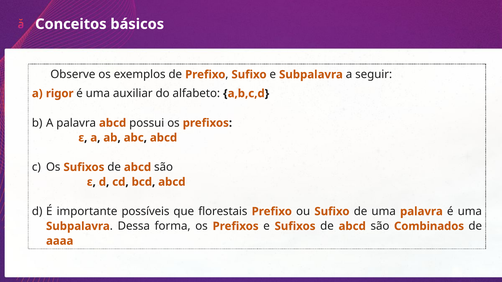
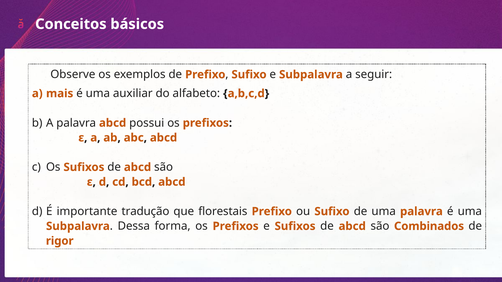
rigor: rigor -> mais (60, 94)
possíveis: possíveis -> tradução (145, 212)
aaaa: aaaa -> rigor (60, 241)
